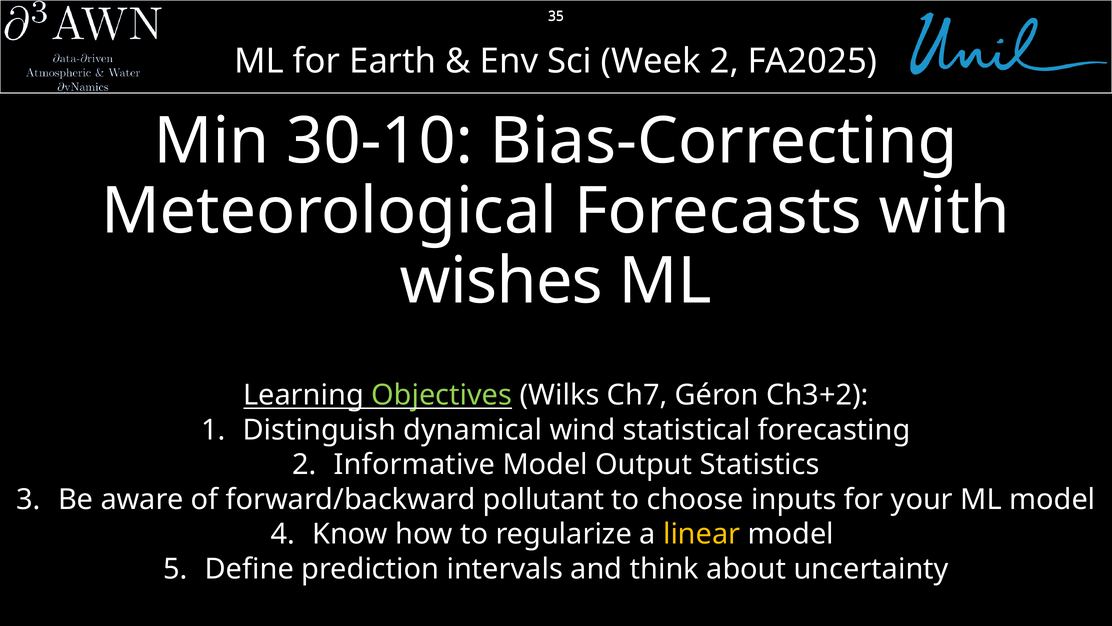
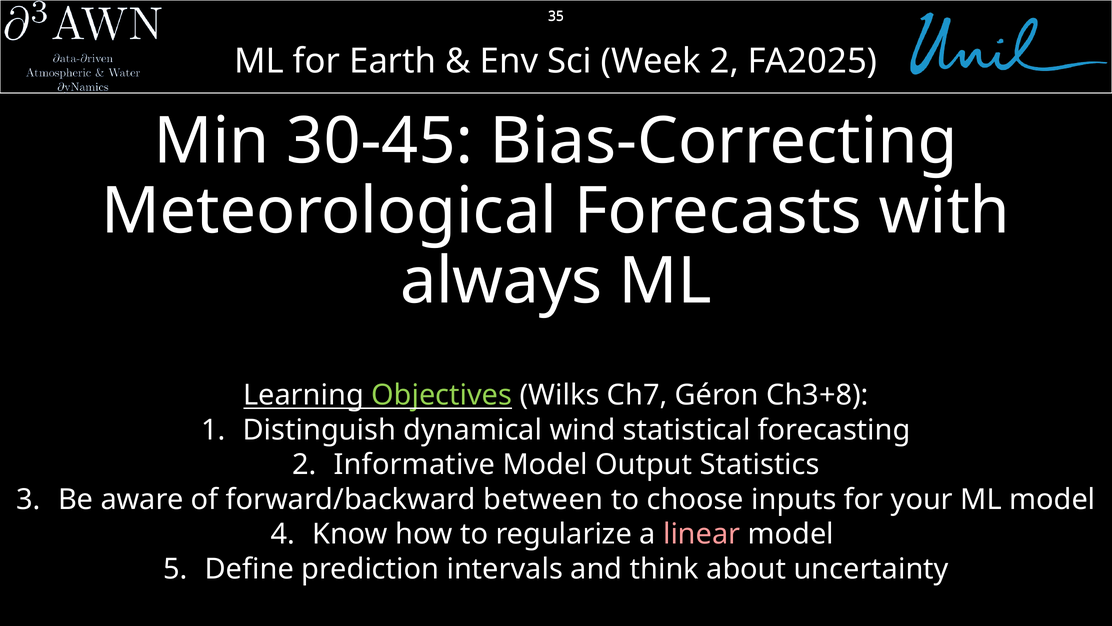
30-10: 30-10 -> 30-45 (380, 141)
wishes: wishes -> always (501, 281)
Ch3+2: Ch3+2 -> Ch3+8 (817, 395)
pollutant: pollutant -> between (543, 499)
linear colour: yellow -> pink (702, 534)
